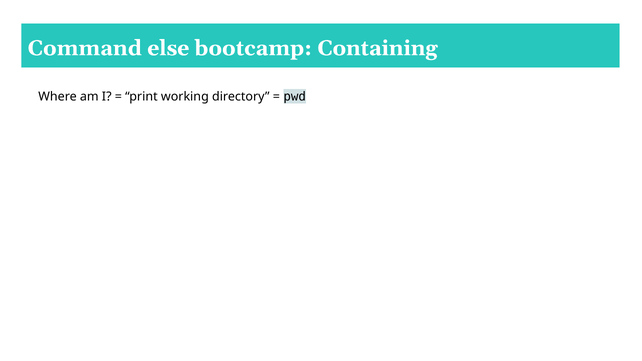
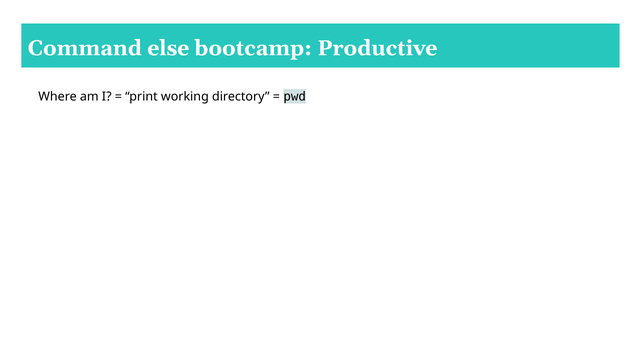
Containing: Containing -> Productive (377, 48)
